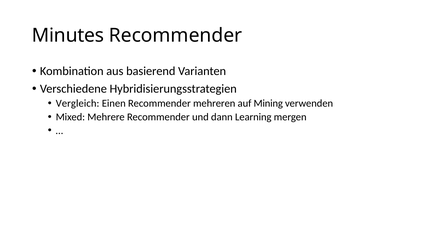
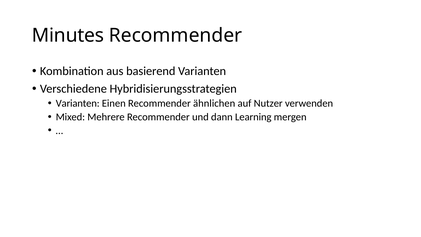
Vergleich: Vergleich -> Varianten (78, 103)
mehreren: mehreren -> ähnlichen (214, 103)
Mining: Mining -> Nutzer (268, 103)
